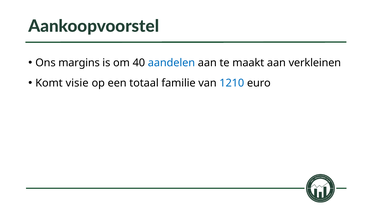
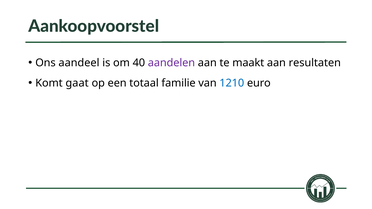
margins: margins -> aandeel (79, 63)
aandelen colour: blue -> purple (171, 63)
verkleinen: verkleinen -> resultaten (315, 63)
visie: visie -> gaat (77, 83)
